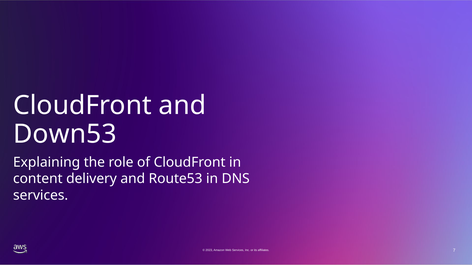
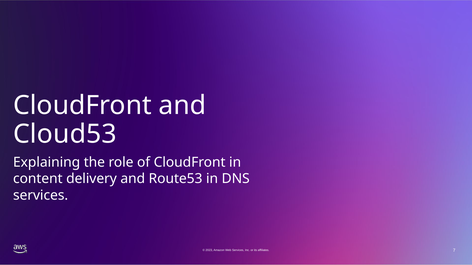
Down53: Down53 -> Cloud53 (65, 134)
